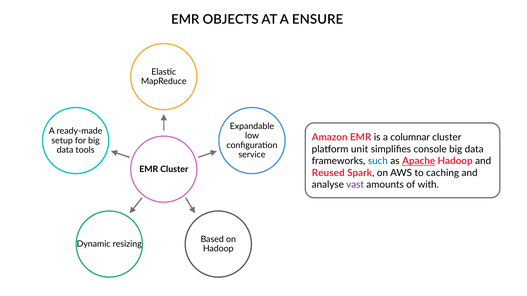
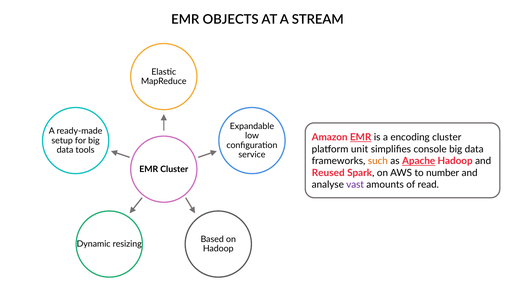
ENSURE: ENSURE -> STREAM (318, 20)
EMR underline: none -> present (361, 138)
columnar: columnar -> encoding (410, 138)
such colour: blue -> orange (378, 161)
caching: caching -> number (443, 173)
with: with -> read (428, 185)
